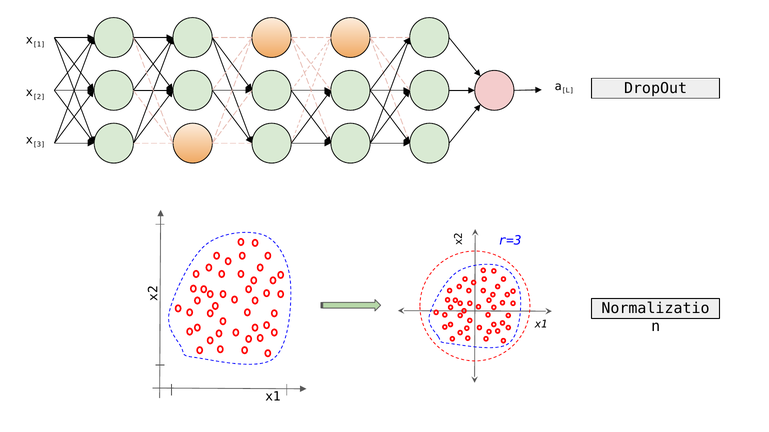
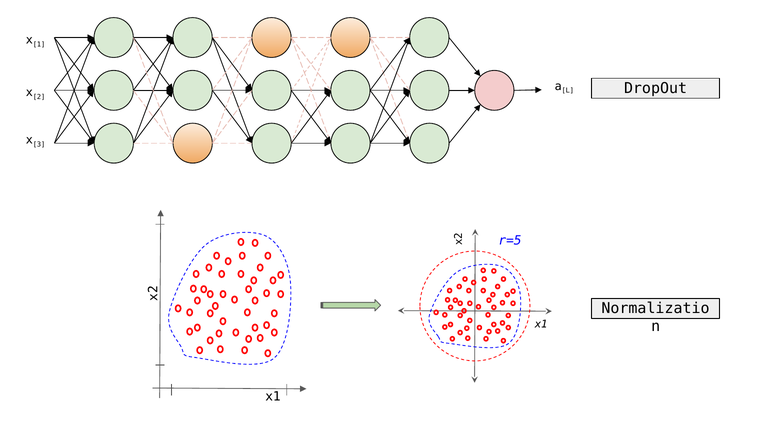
r=3: r=3 -> r=5 (510, 241)
